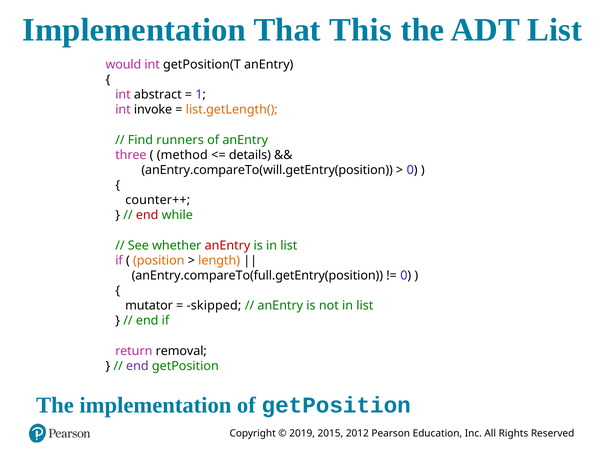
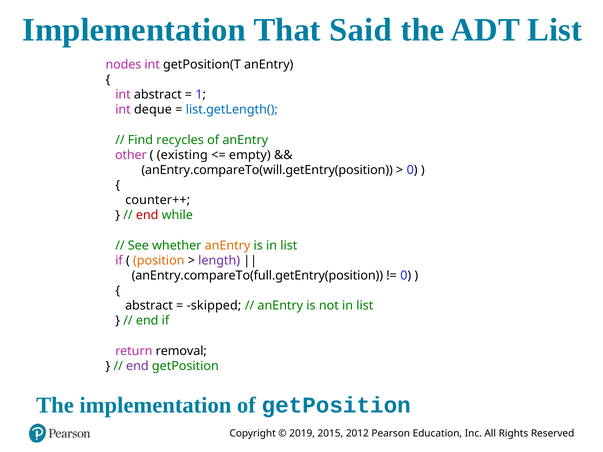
This: This -> Said (361, 30)
would: would -> nodes (123, 65)
invoke: invoke -> deque (153, 110)
list.getLength( colour: orange -> blue (232, 110)
runners: runners -> recycles (180, 140)
three: three -> other (131, 155)
method: method -> existing (182, 155)
details: details -> empty (250, 155)
anEntry colour: red -> orange (227, 246)
length colour: orange -> purple (219, 261)
mutator: mutator -> abstract (149, 306)
